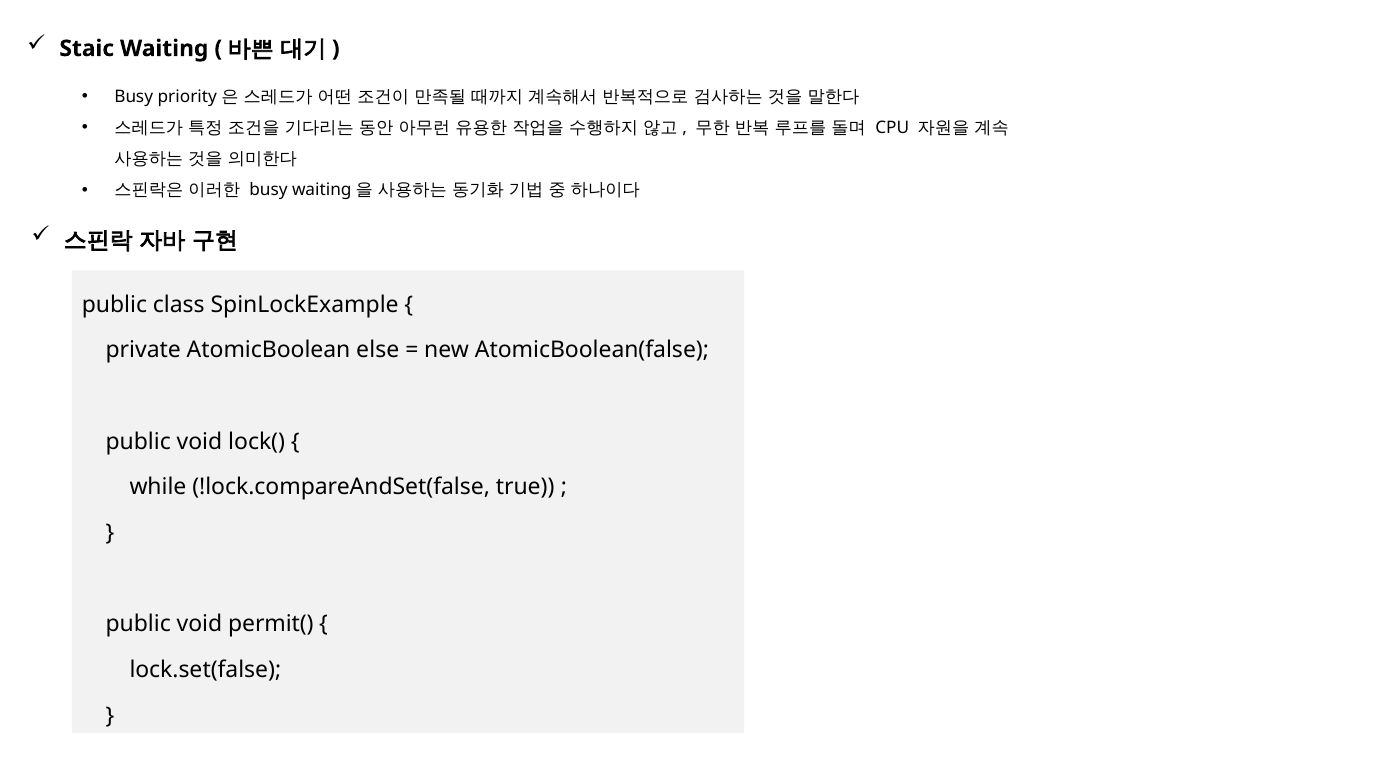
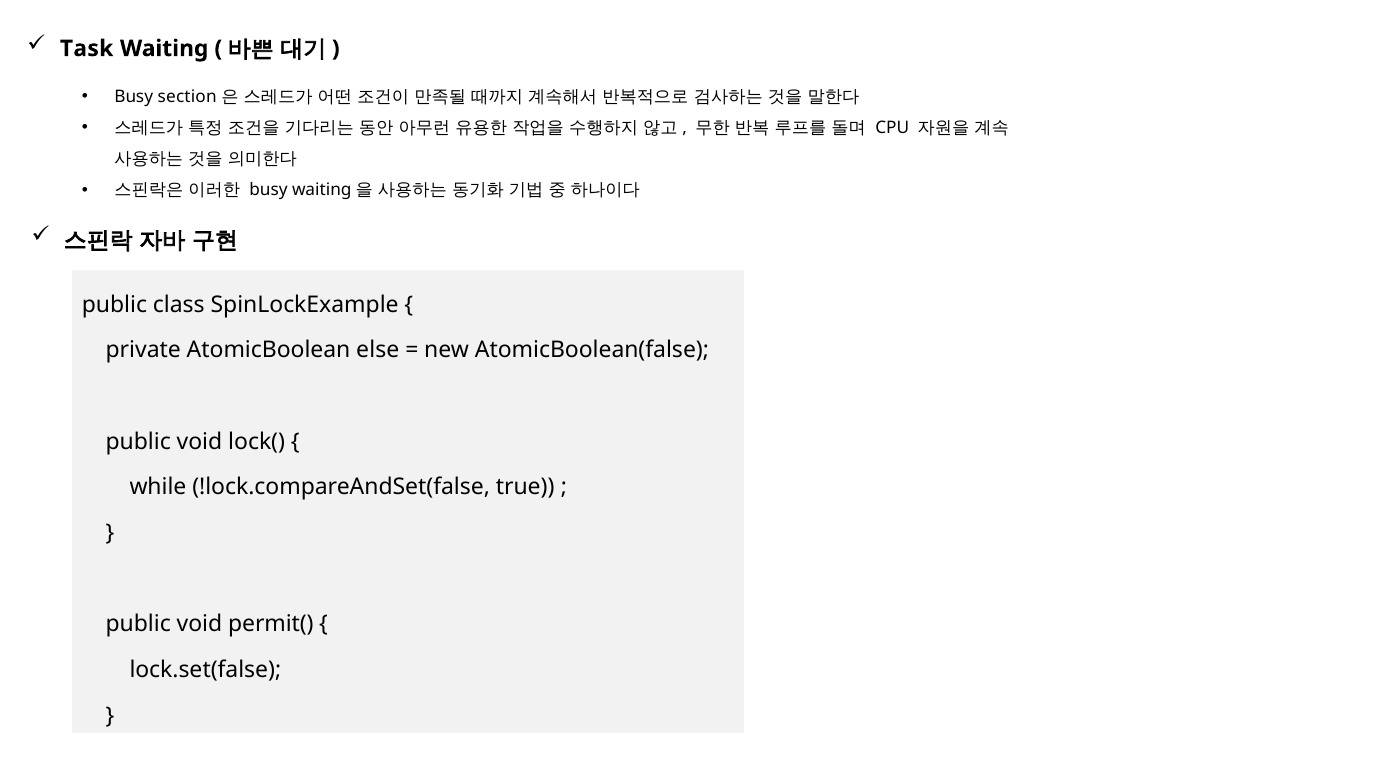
Staic: Staic -> Task (87, 49)
priority: priority -> section (187, 97)
